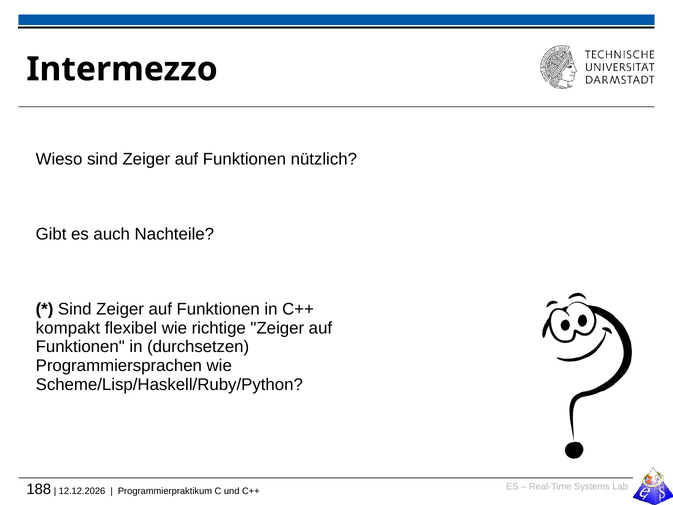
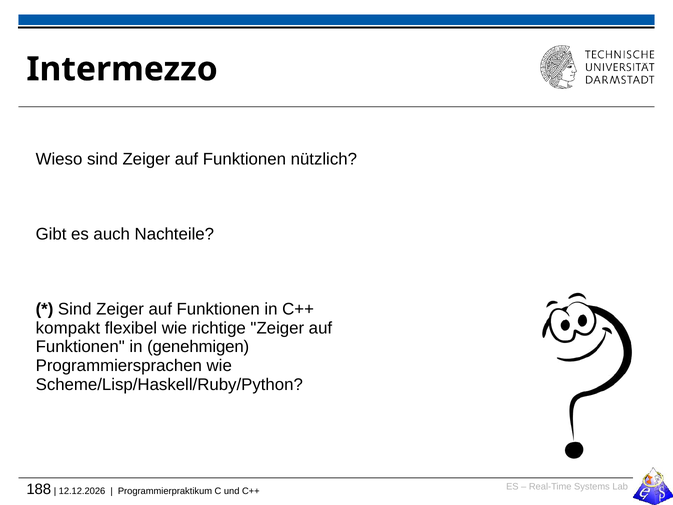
durchsetzen: durchsetzen -> genehmigen (198, 347)
